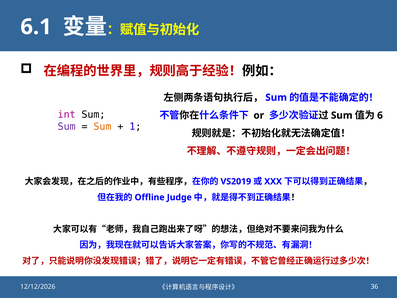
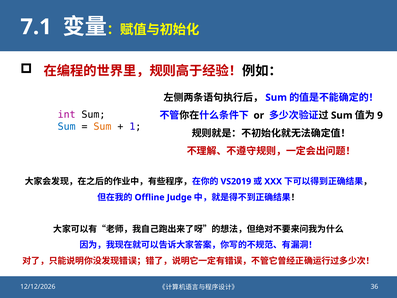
6.1: 6.1 -> 7.1 (36, 27)
6: 6 -> 9 (380, 115)
Sum colour: purple -> blue (67, 126)
